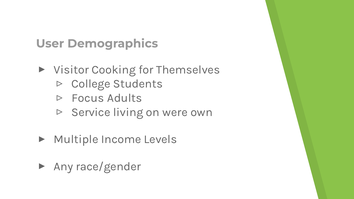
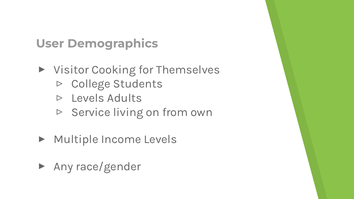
Focus: Focus -> Levels (88, 98)
were: were -> from (175, 112)
